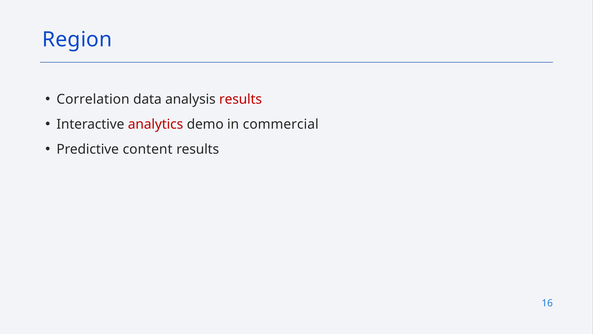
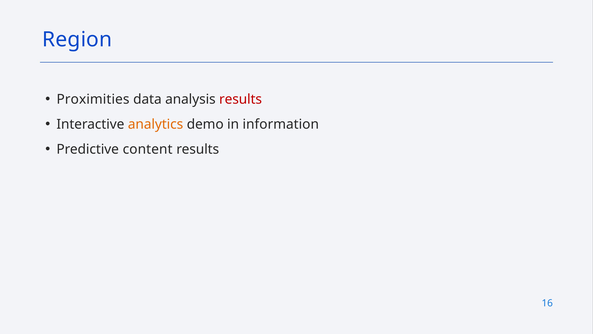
Correlation: Correlation -> Proximities (93, 99)
analytics colour: red -> orange (156, 124)
commercial: commercial -> information (281, 124)
